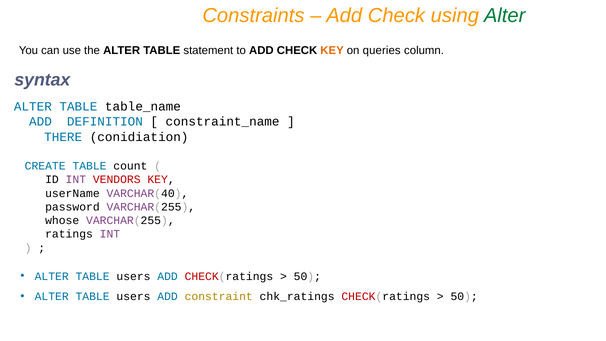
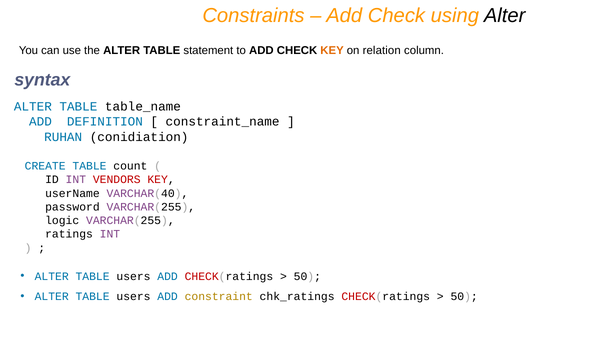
Alter colour: green -> black (505, 16)
queries: queries -> relation (382, 50)
THERE: THERE -> RUHAN (63, 137)
whose: whose -> logic (62, 220)
